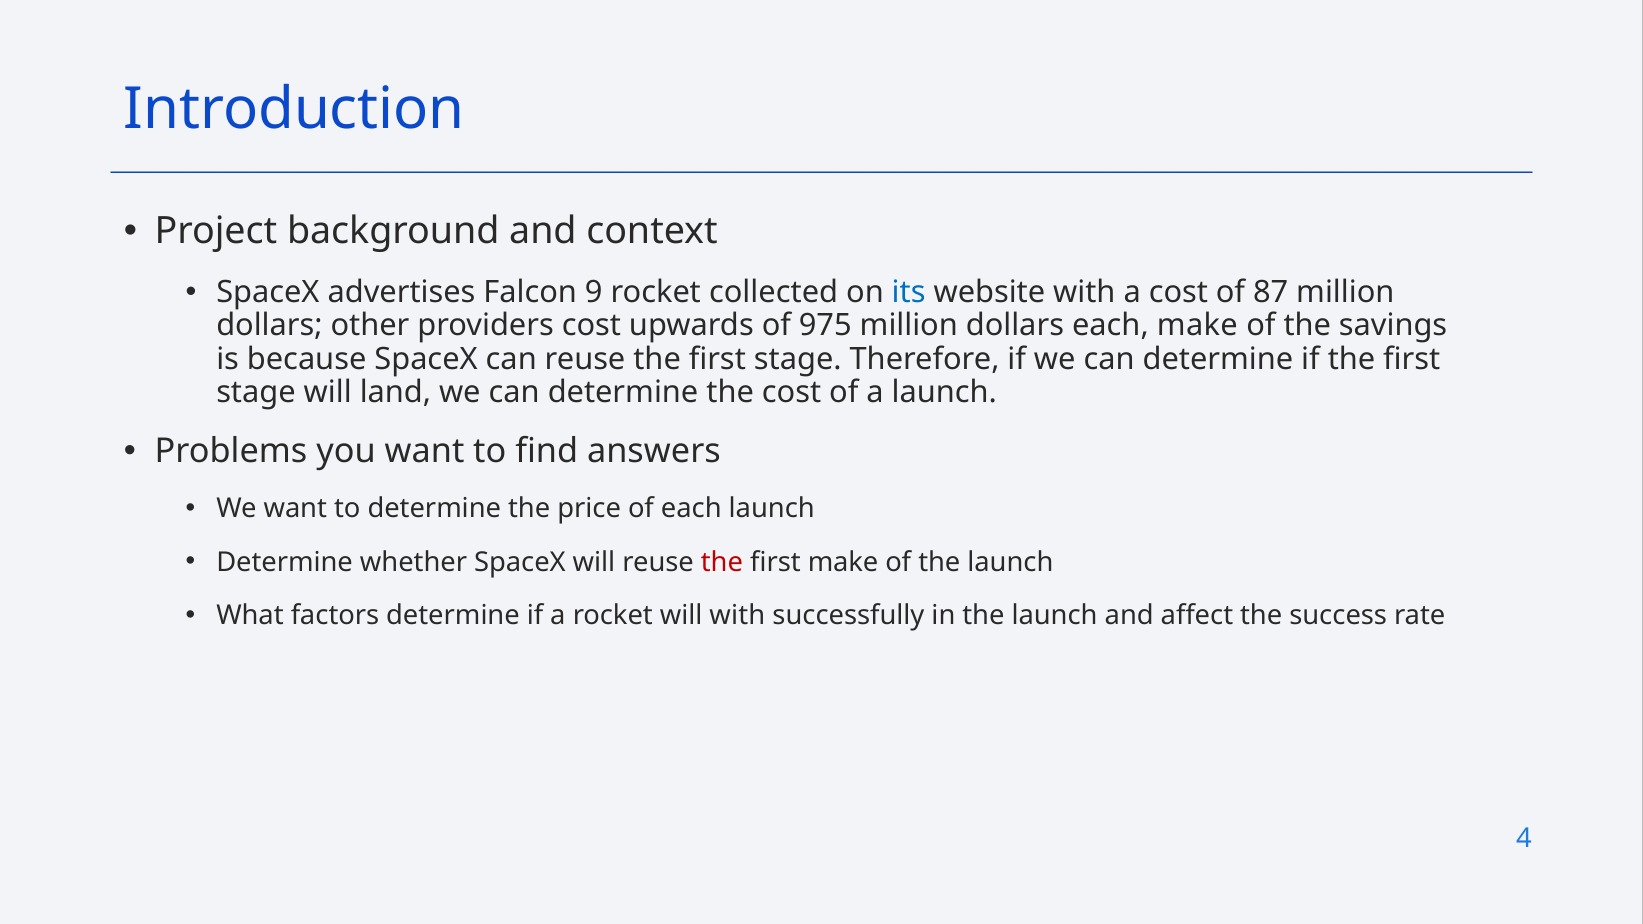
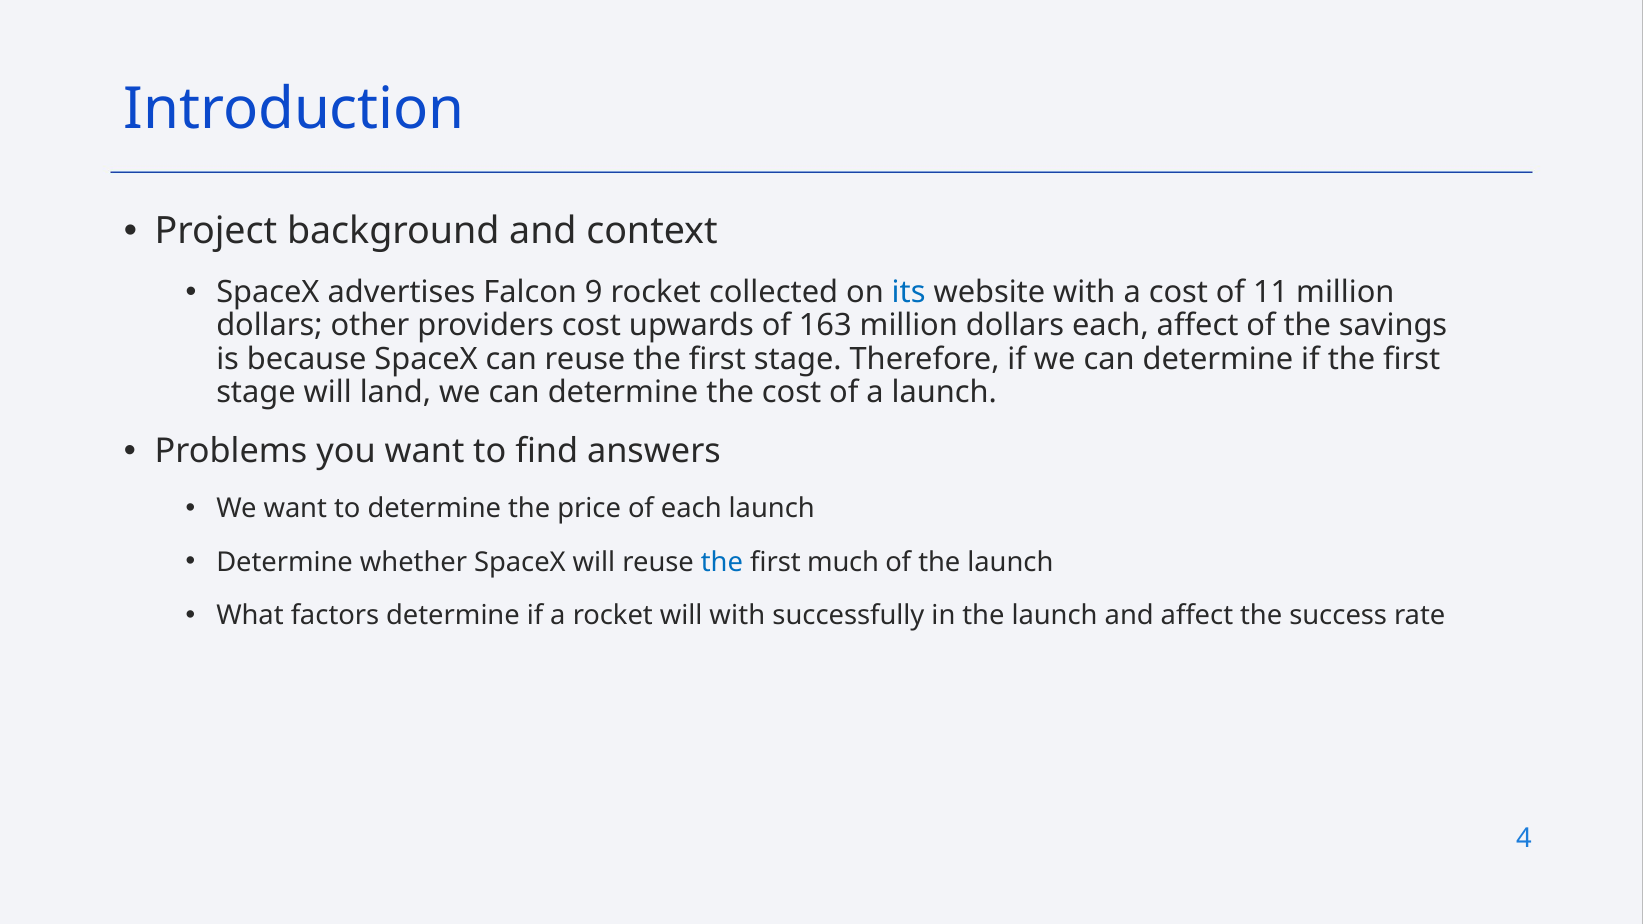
87: 87 -> 11 (1271, 293)
975: 975 -> 163 (825, 326)
each make: make -> affect (1198, 326)
the colour: red -> blue (722, 562)
first make: make -> much (843, 562)
